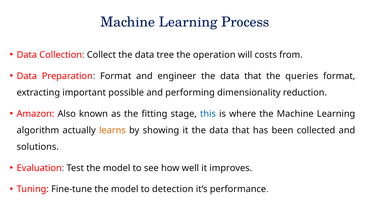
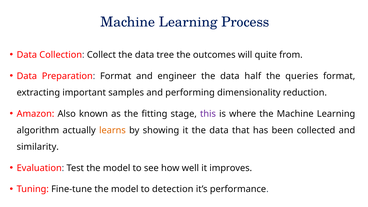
operation: operation -> outcomes (214, 55)
costs: costs -> quite (266, 55)
engineer the data that: that -> half (253, 76)
possible: possible -> samples (126, 93)
this colour: blue -> purple (208, 114)
solutions: solutions -> similarity (38, 147)
